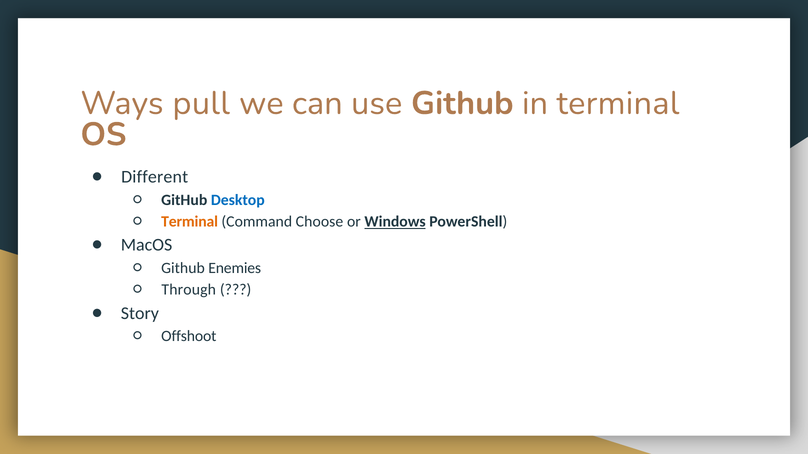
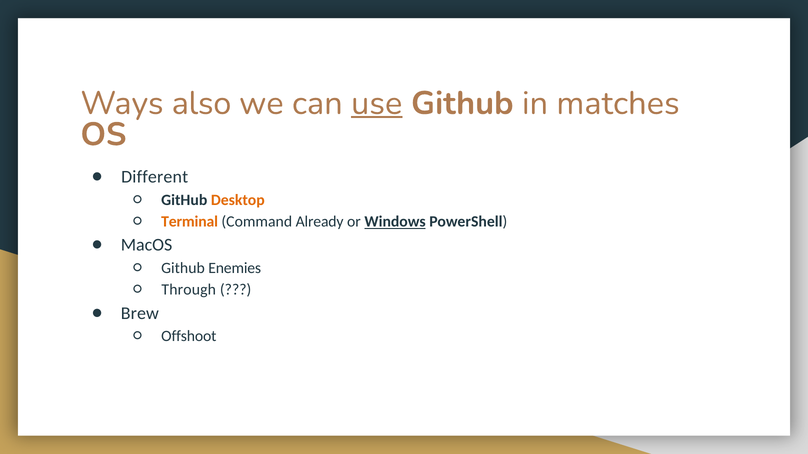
pull: pull -> also (202, 103)
use underline: none -> present (377, 103)
in terminal: terminal -> matches (618, 103)
Desktop colour: blue -> orange (238, 200)
Choose: Choose -> Already (320, 222)
Story: Story -> Brew (140, 313)
